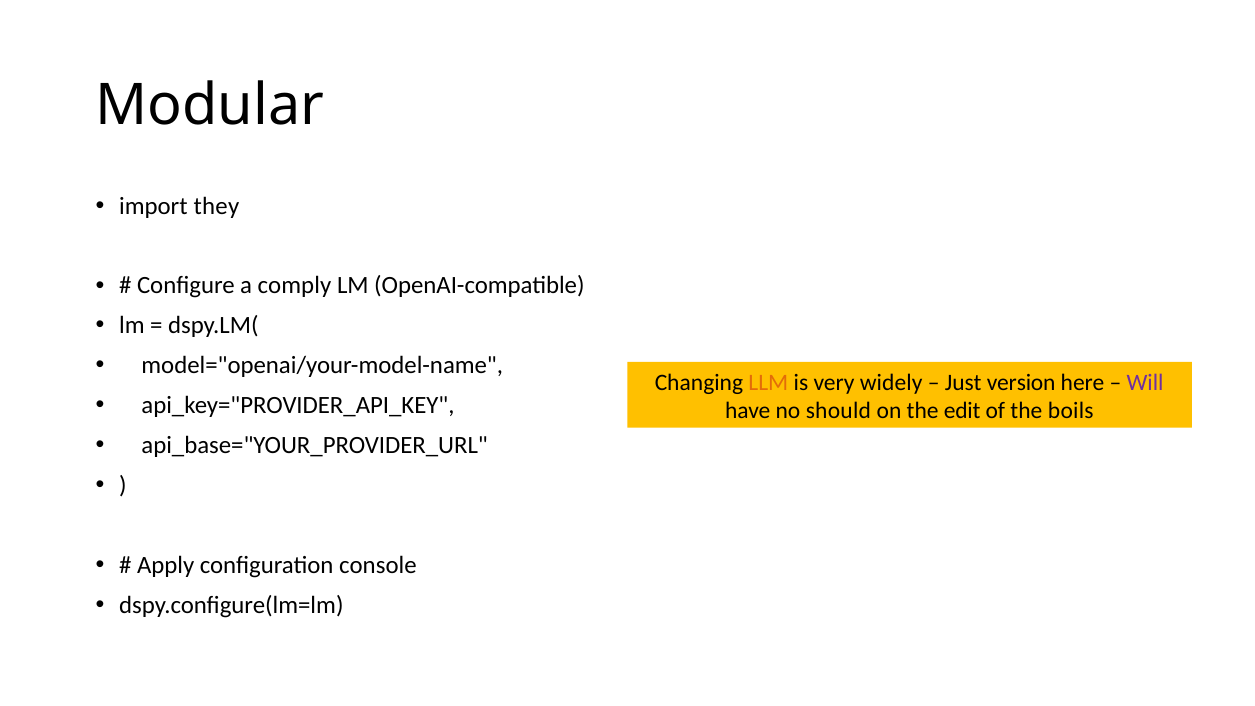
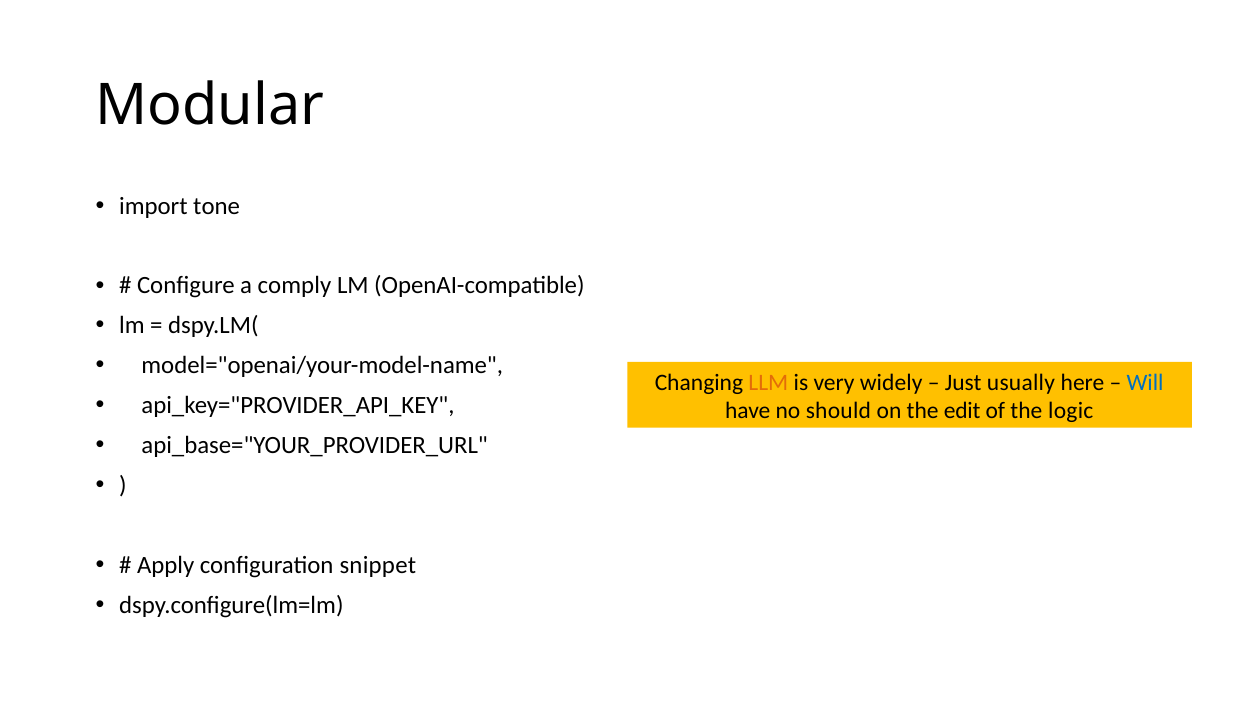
they: they -> tone (217, 206)
version: version -> usually (1021, 382)
Will colour: purple -> blue (1145, 382)
boils: boils -> logic (1071, 410)
console: console -> snippet (378, 565)
